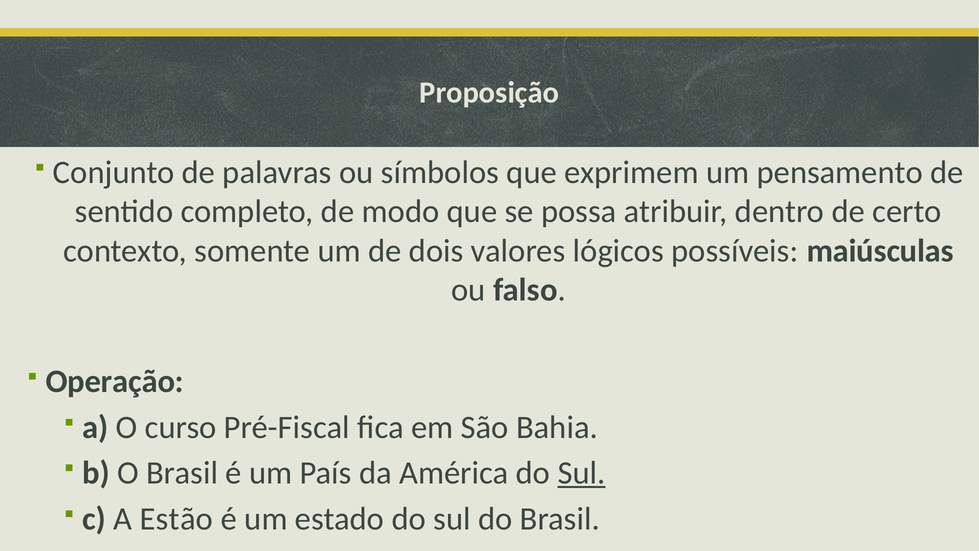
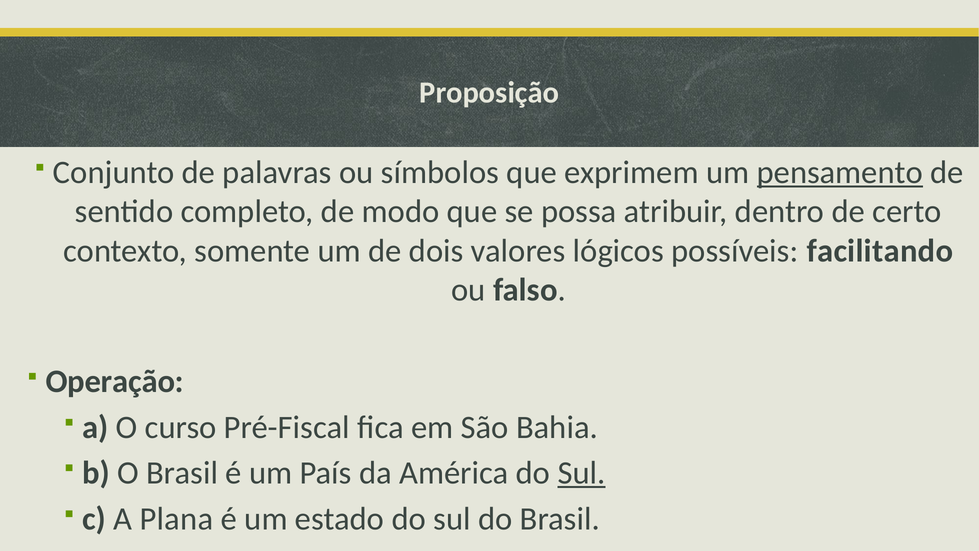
pensamento underline: none -> present (840, 172)
maiúsculas: maiúsculas -> facilitando (880, 251)
Estão: Estão -> Plana (176, 519)
